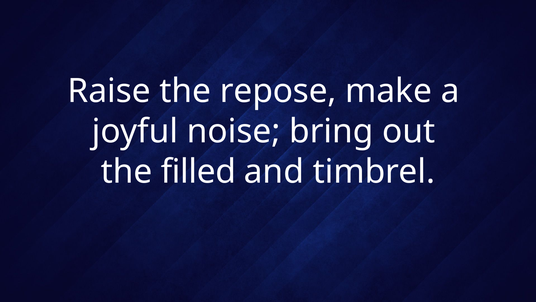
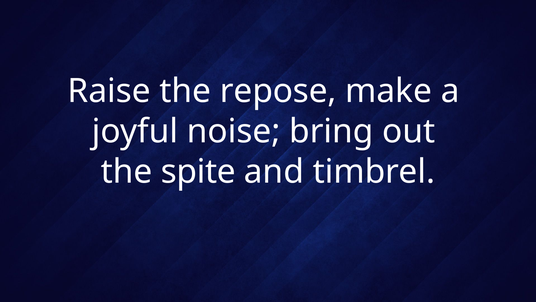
filled: filled -> spite (198, 171)
